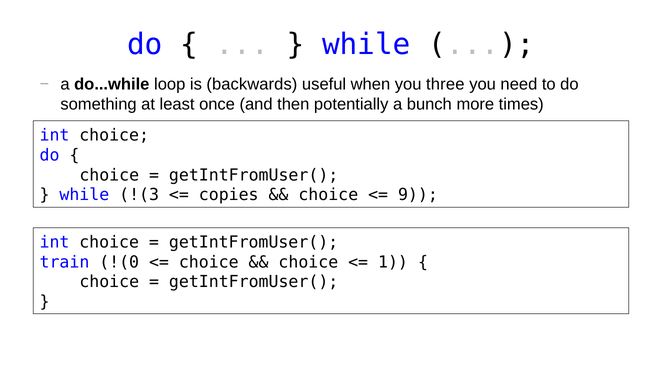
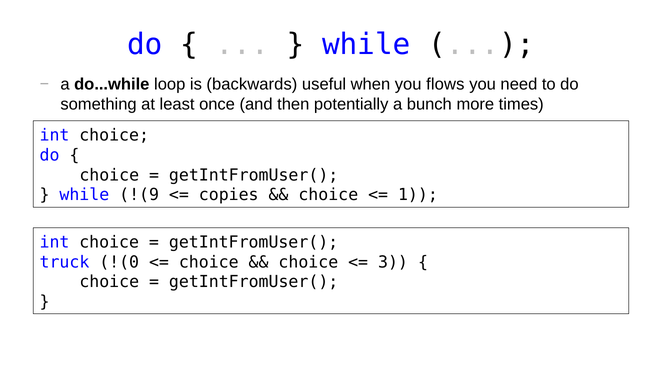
three: three -> flows (445, 84)
!(3: !(3 -> !(9 (139, 195)
9: 9 -> 1 (418, 195)
train: train -> truck (64, 262)
1: 1 -> 3 (393, 262)
